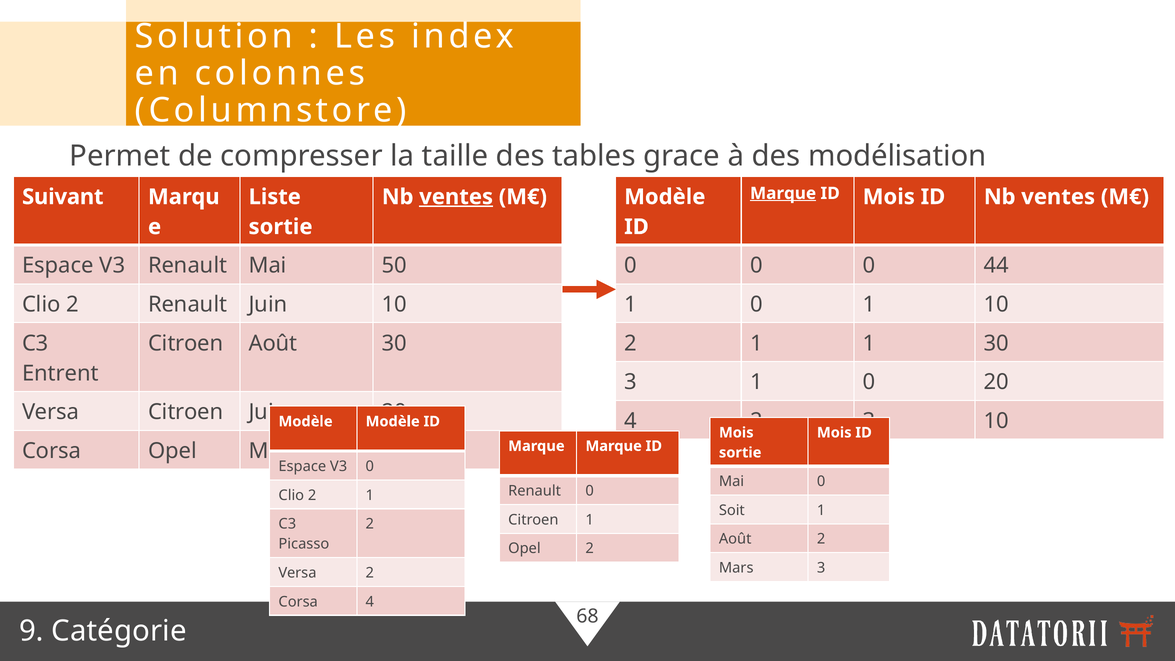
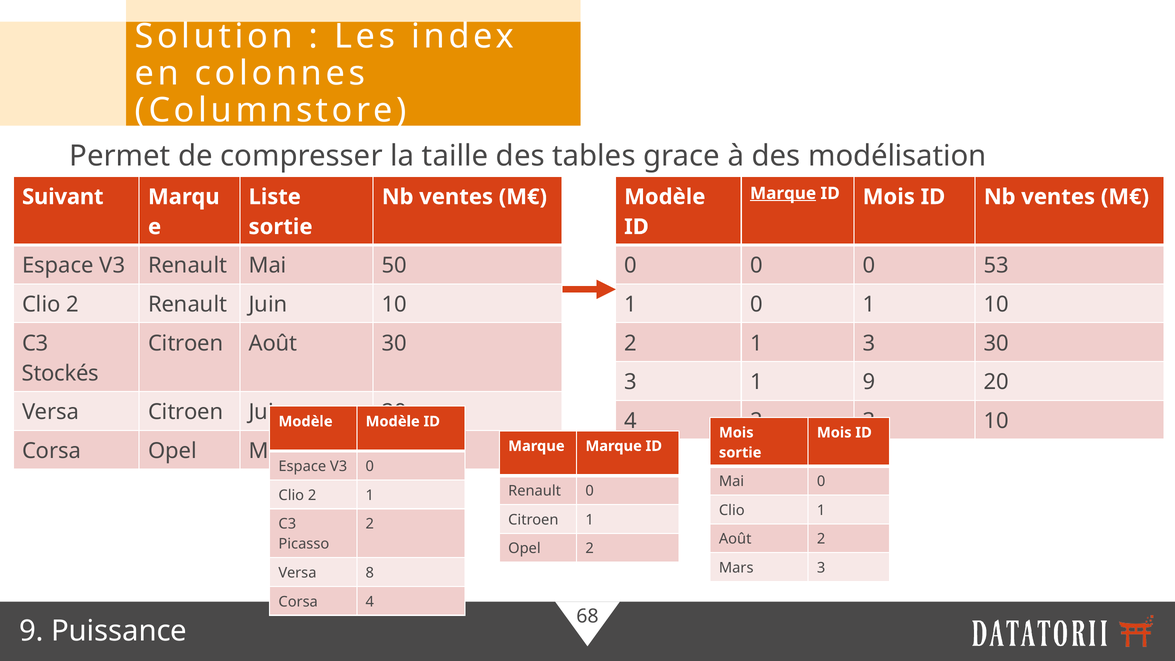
ventes underline: present -> none (456, 197)
44: 44 -> 53 (996, 266)
1 1: 1 -> 3 (869, 343)
Entrent: Entrent -> Stockés (60, 373)
3 1 0: 0 -> 9 (869, 382)
Soit: Soit -> Clio (732, 510)
Versa 2: 2 -> 8 (370, 573)
Catégorie: Catégorie -> Puissance (119, 631)
